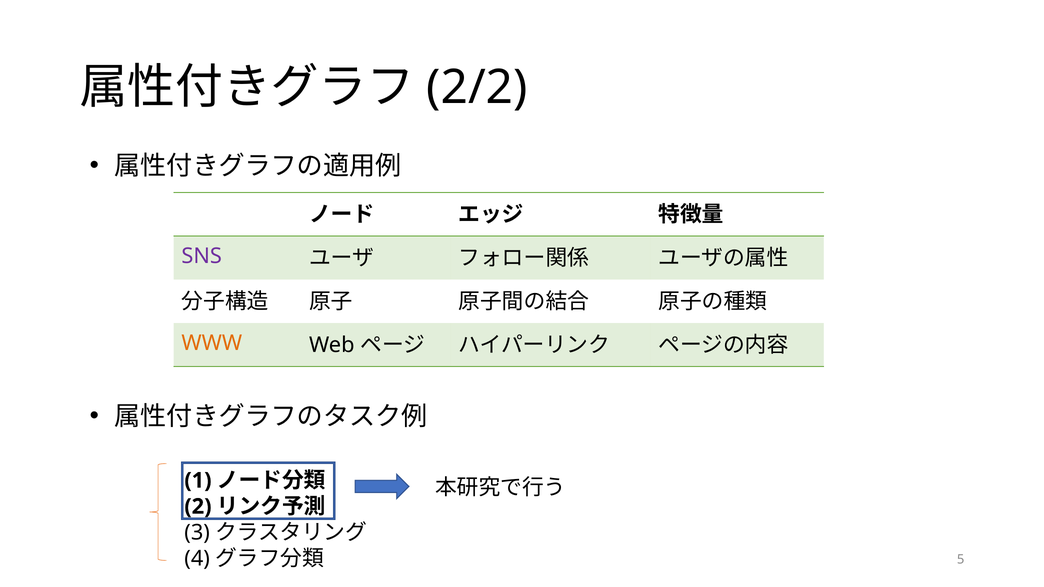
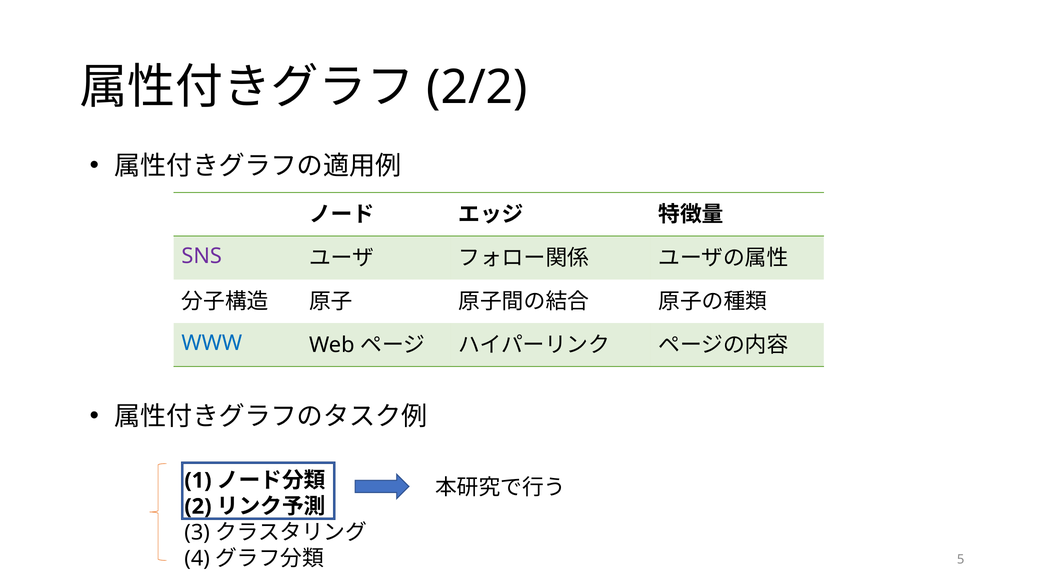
WWW colour: orange -> blue (212, 343)
